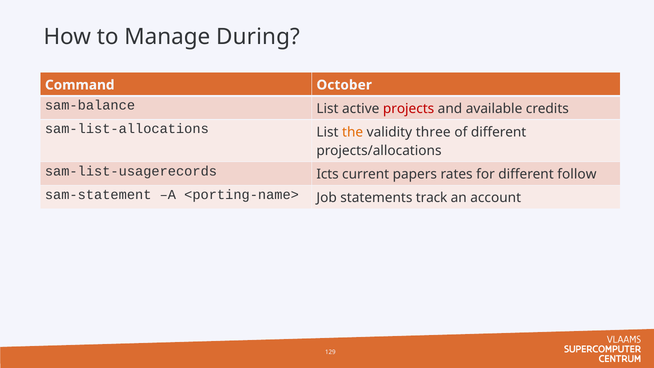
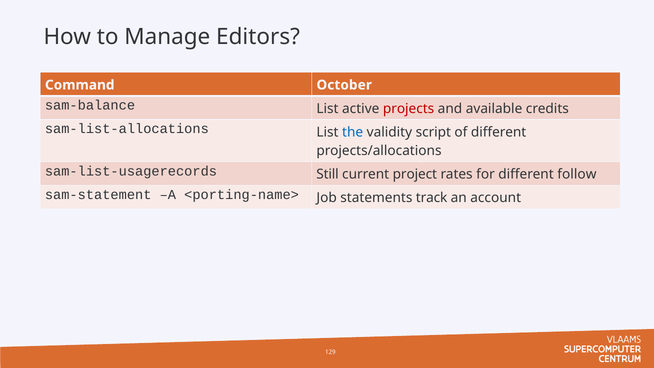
During: During -> Editors (258, 37)
the colour: orange -> blue (353, 132)
three: three -> script (433, 132)
Icts: Icts -> Still (328, 174)
papers: papers -> project (415, 174)
